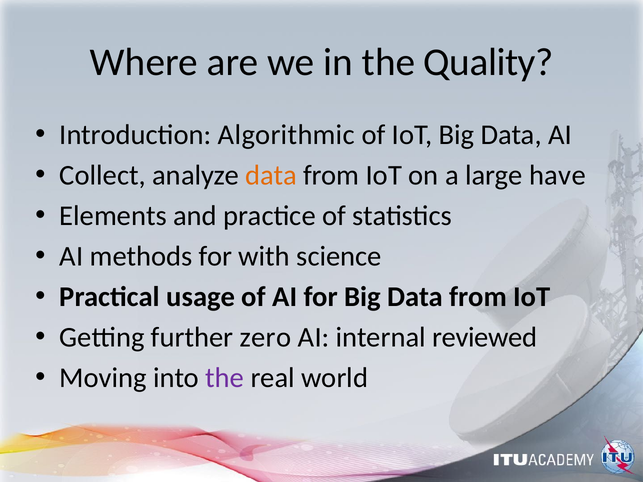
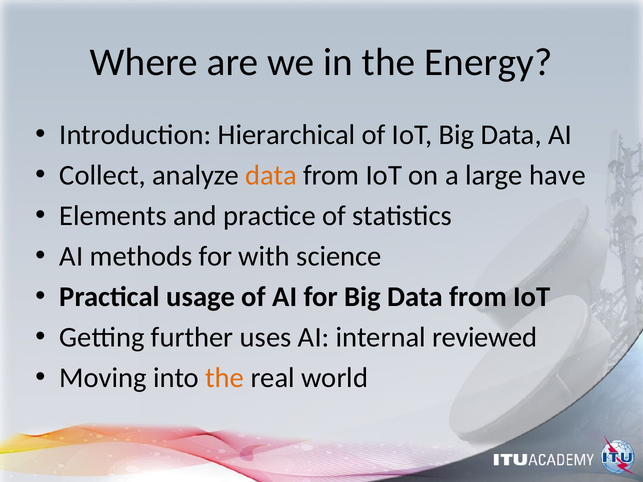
Quality: Quality -> Energy (488, 62)
Algorithmic: Algorithmic -> Hierarchical (287, 135)
zero: zero -> uses (266, 338)
the colour: purple -> orange (225, 378)
